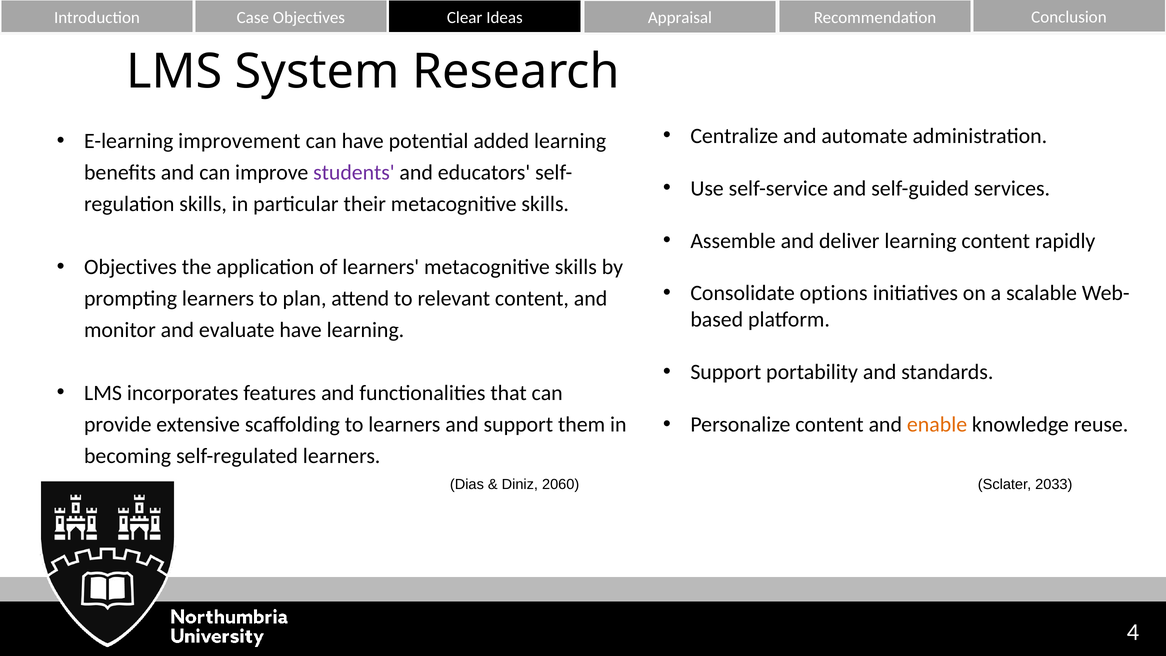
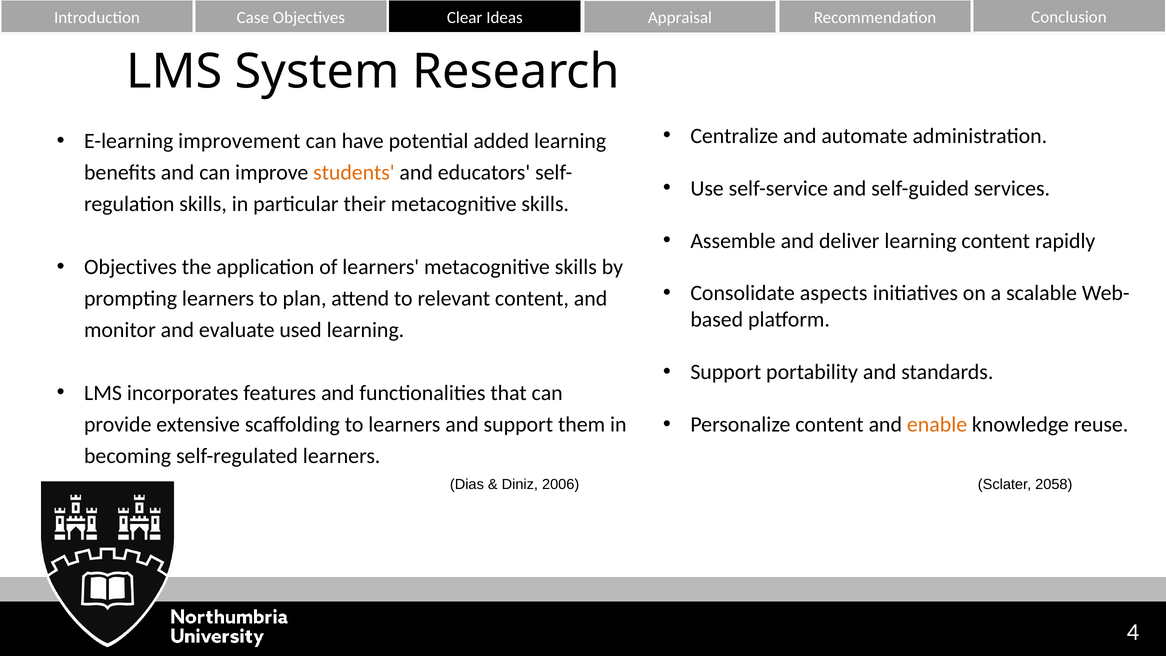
students colour: purple -> orange (354, 173)
options: options -> aspects (834, 293)
evaluate have: have -> used (301, 330)
2060: 2060 -> 2006 (561, 484)
2033: 2033 -> 2058 (1054, 484)
